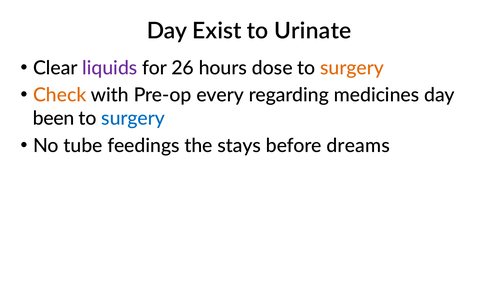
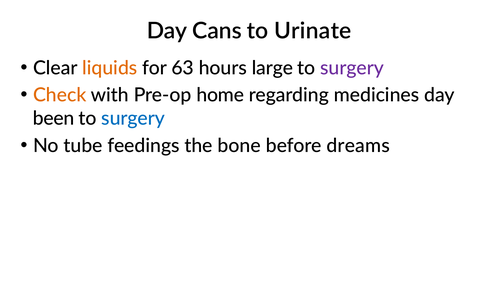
Exist: Exist -> Cans (217, 31)
liquids colour: purple -> orange (110, 68)
26: 26 -> 63 (183, 68)
dose: dose -> large (272, 68)
surgery colour: orange -> purple (352, 68)
every: every -> home (220, 95)
stays: stays -> bone (239, 146)
